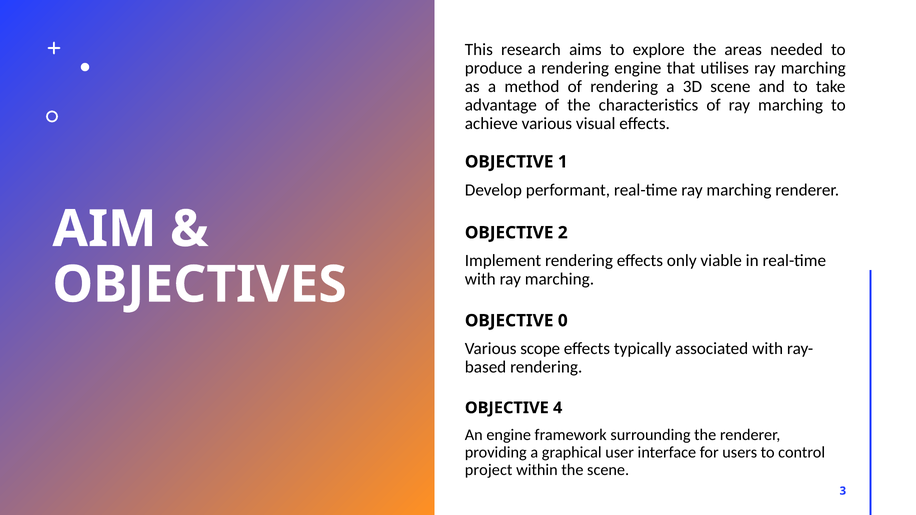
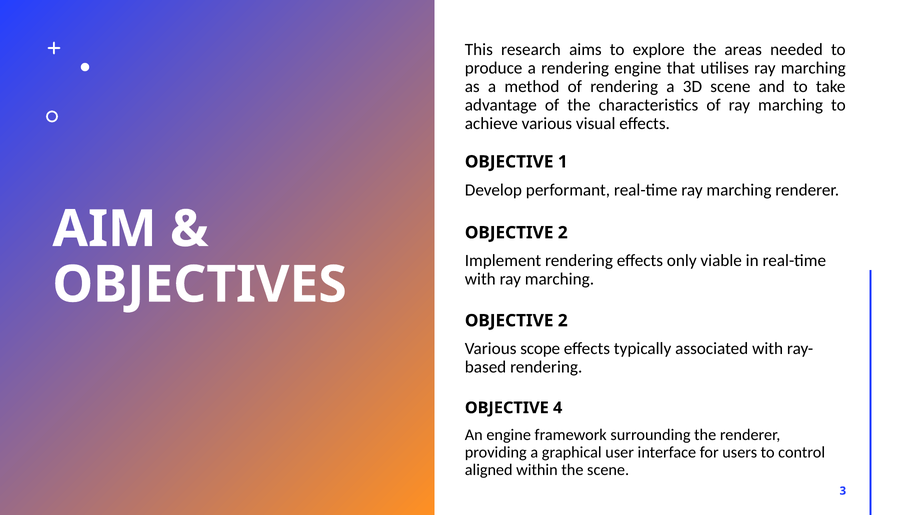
0: 0 -> 2 (563, 321)
project: project -> aligned (489, 470)
